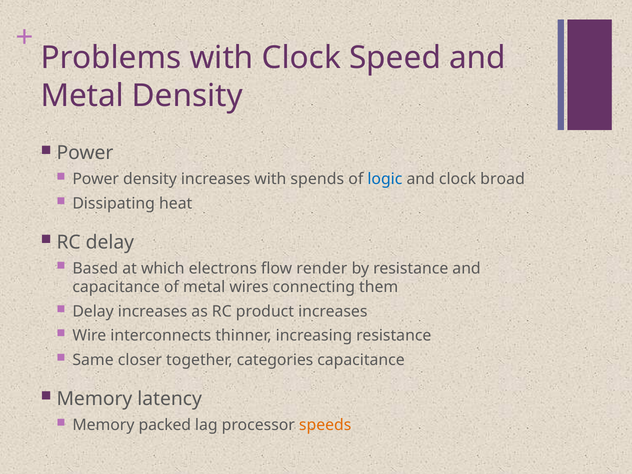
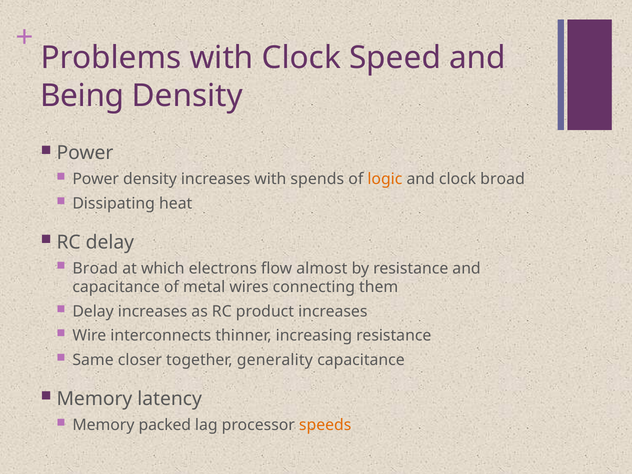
Metal: Metal -> Being (82, 96)
logic colour: blue -> orange (385, 179)
Based: Based -> Broad (95, 268)
render: render -> almost (322, 268)
categories: categories -> generality (275, 360)
